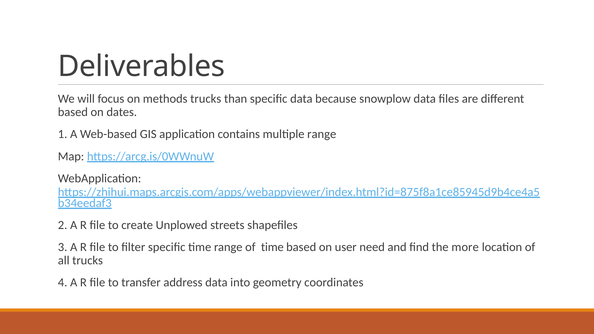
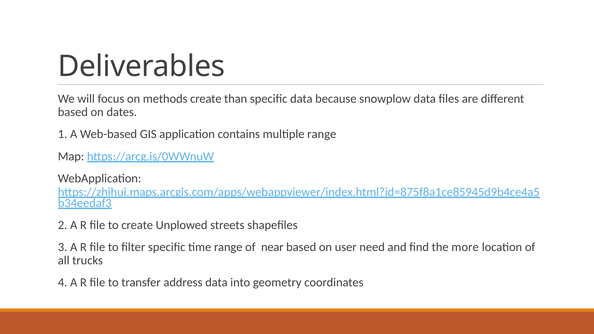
methods trucks: trucks -> create (206, 99)
of time: time -> near (272, 247)
